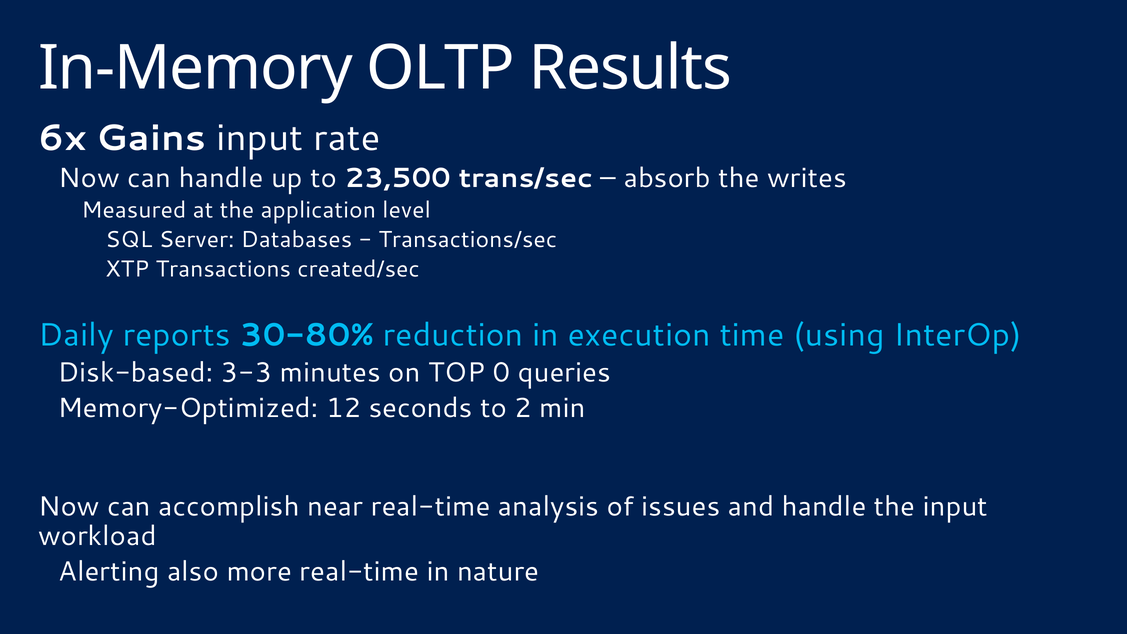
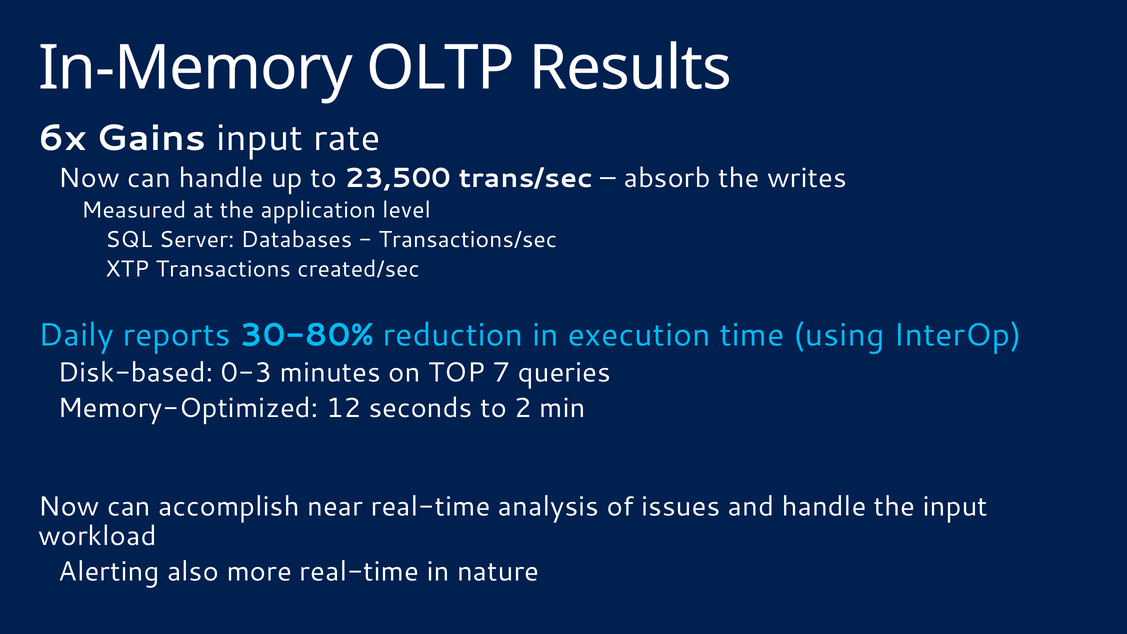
3-3: 3-3 -> 0-3 (247, 373)
0: 0 -> 7 (502, 373)
